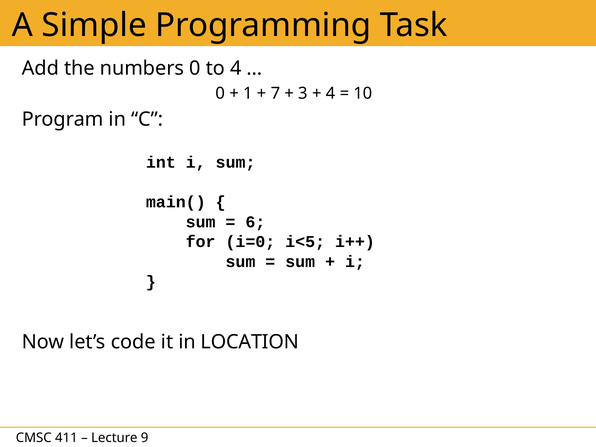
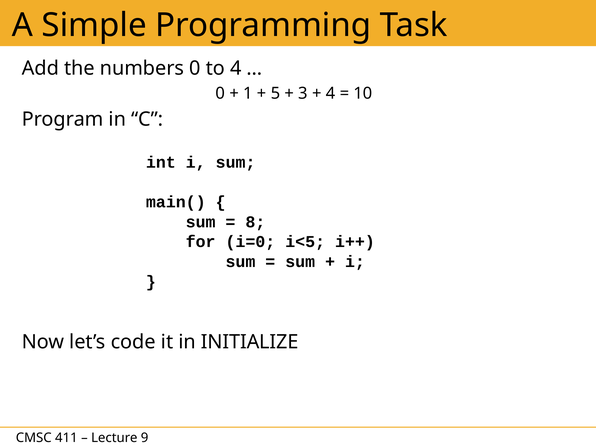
7: 7 -> 5 (275, 93)
6: 6 -> 8 (255, 222)
LOCATION: LOCATION -> INITIALIZE (250, 342)
